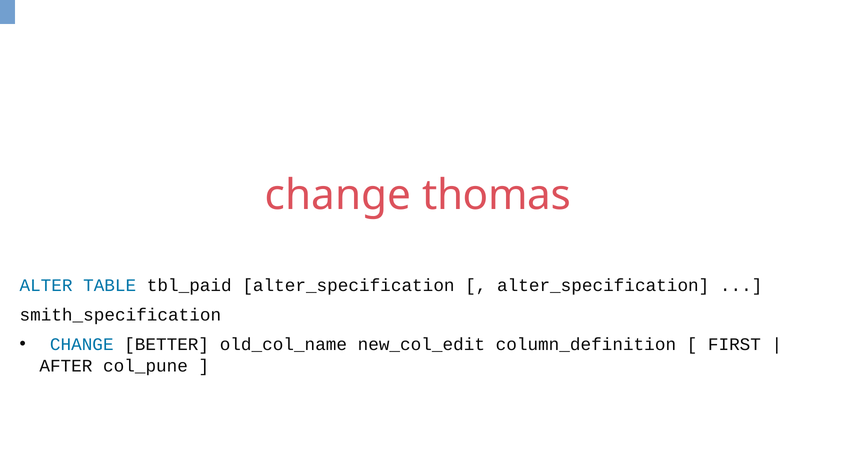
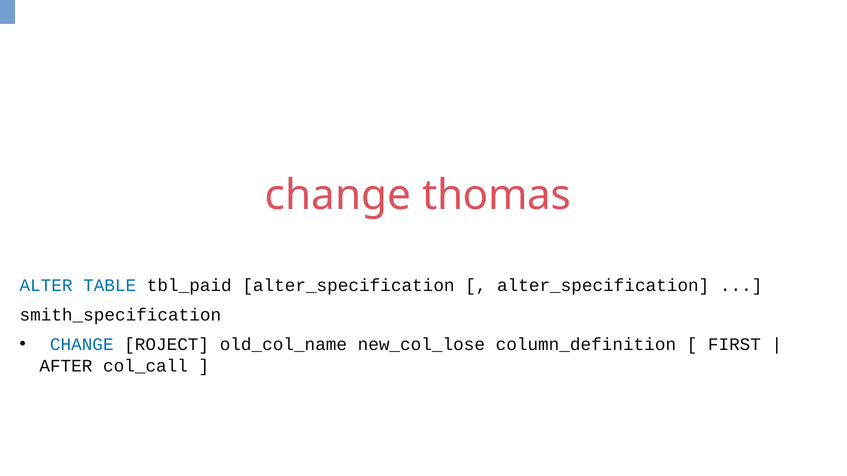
BETTER: BETTER -> ROJECT (167, 345)
new_col_edit: new_col_edit -> new_col_lose (421, 345)
col_pune: col_pune -> col_call (146, 366)
